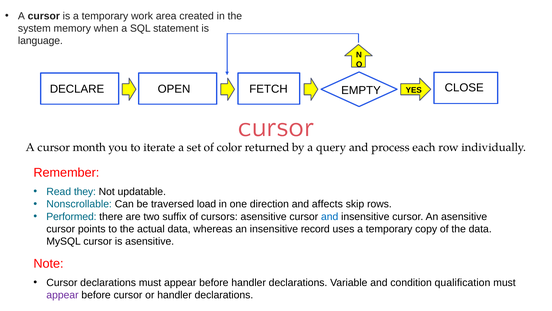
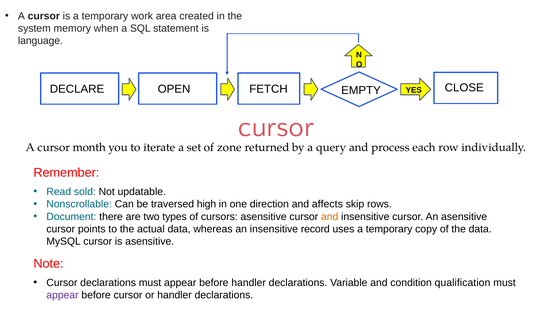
color: color -> zone (229, 147)
they: they -> sold (85, 191)
load: load -> high (206, 204)
Performed: Performed -> Document (71, 216)
suffix: suffix -> types (175, 216)
and colour: blue -> orange (330, 216)
